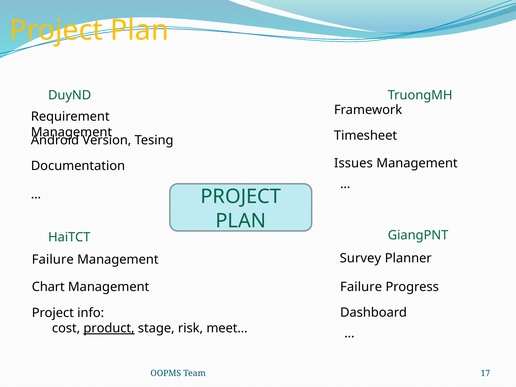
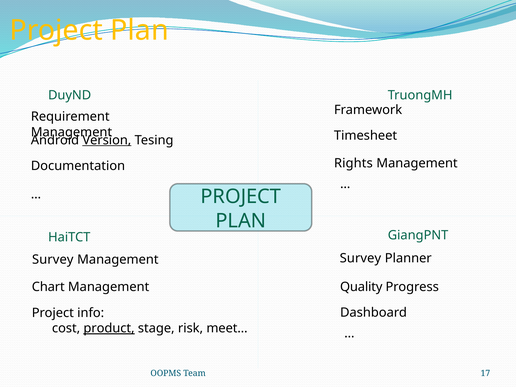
Version underline: none -> present (107, 140)
Issues: Issues -> Rights (353, 163)
Failure: Failure -> Survey (53, 260)
Failure: Failure -> Quality (361, 287)
